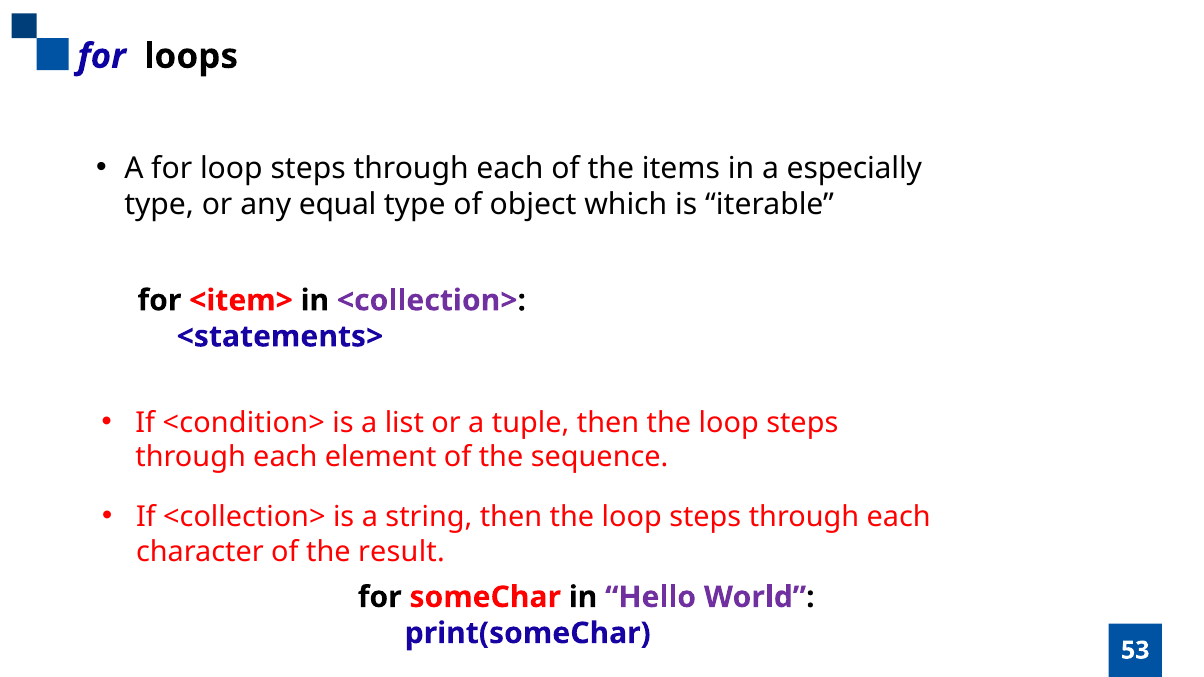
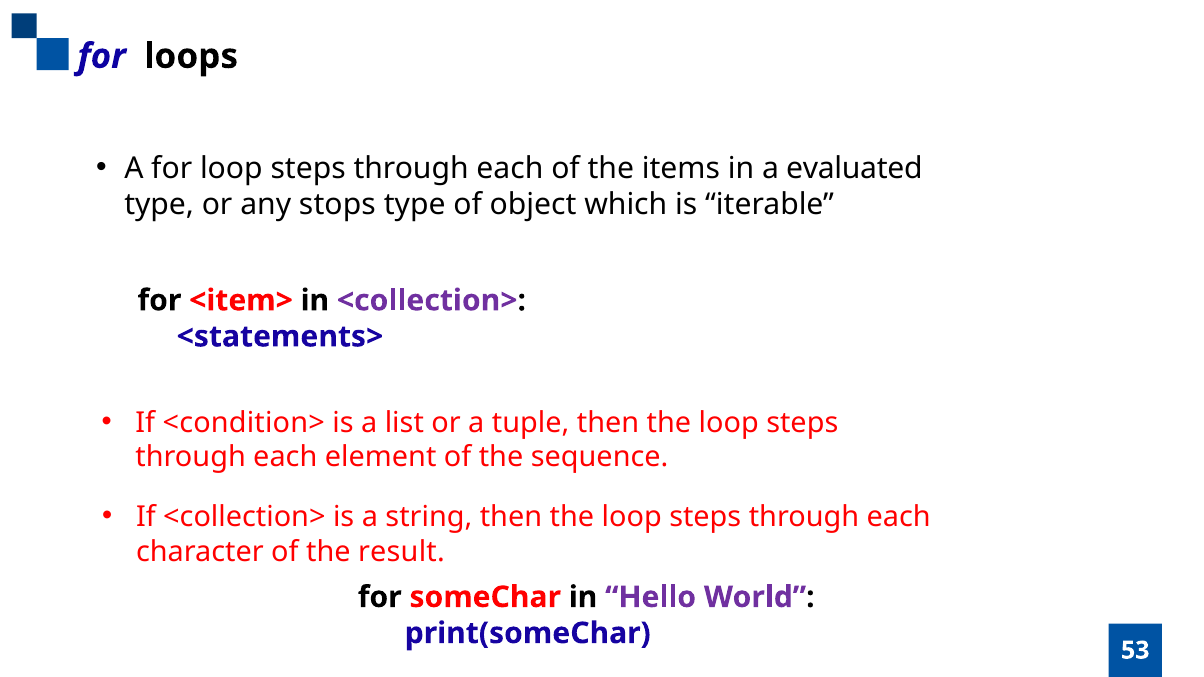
especially: especially -> evaluated (854, 169)
equal: equal -> stops (337, 205)
